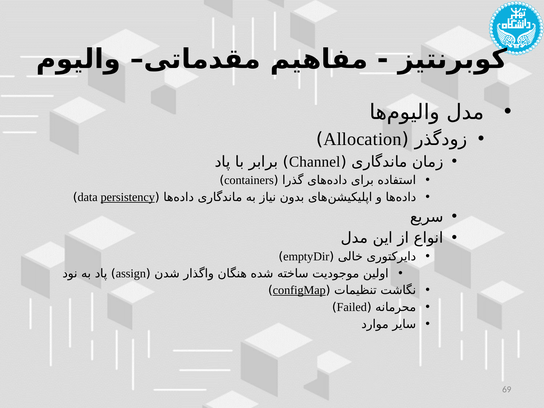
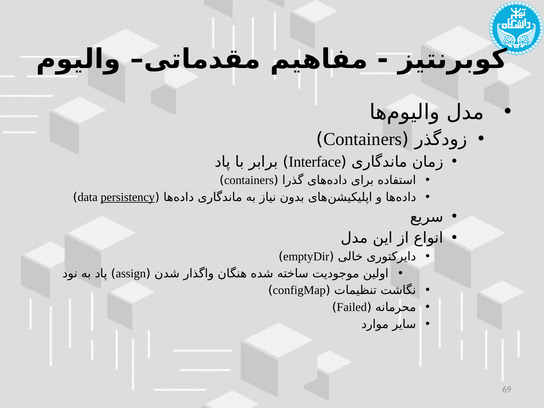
Allocation: Allocation -> Containers (363, 139)
Channel: Channel -> Interface (315, 162)
configMap underline: present -> none (299, 290)
